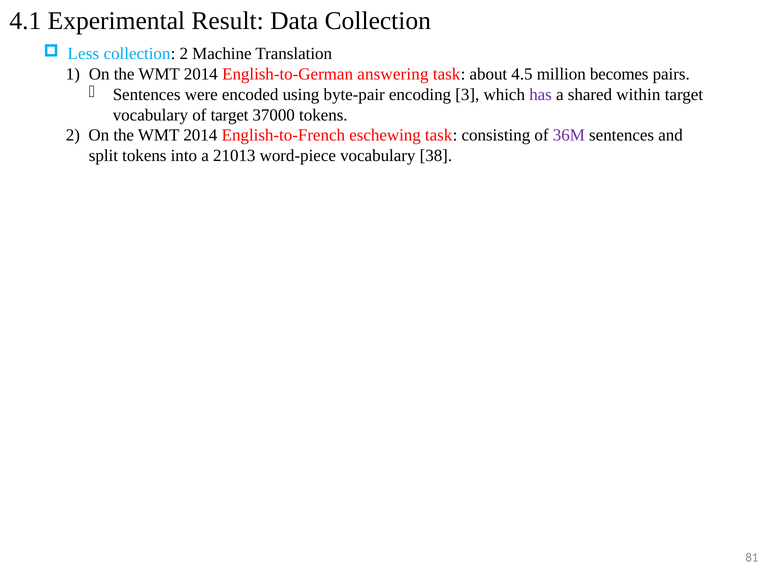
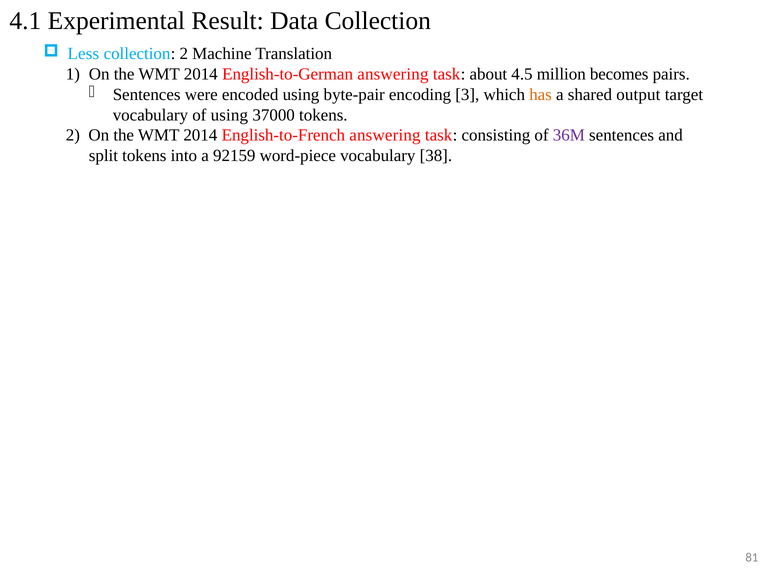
has colour: purple -> orange (541, 95)
within: within -> output (638, 95)
of target: target -> using (229, 115)
English-to-French eschewing: eschewing -> answering (385, 135)
21013: 21013 -> 92159 (234, 156)
